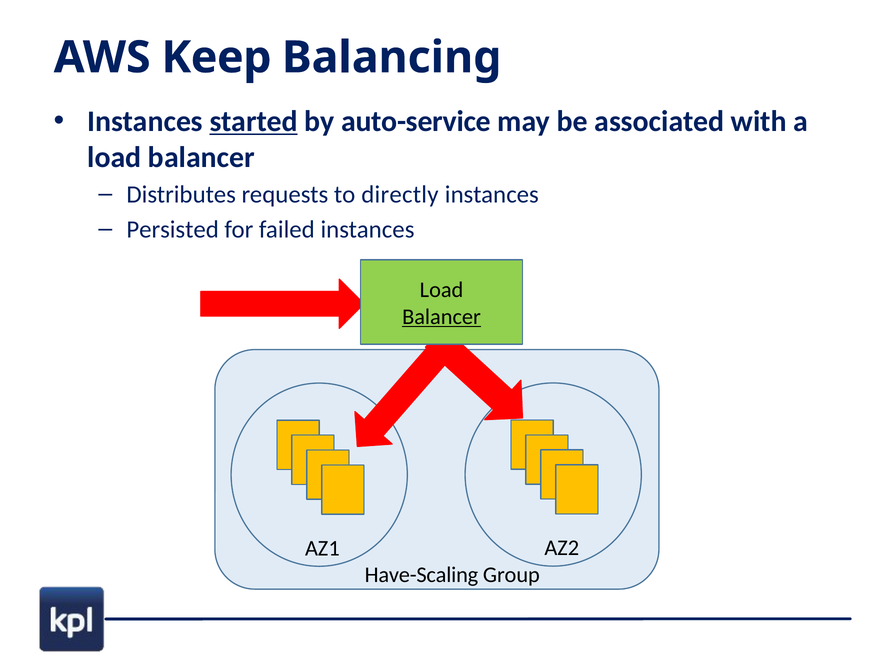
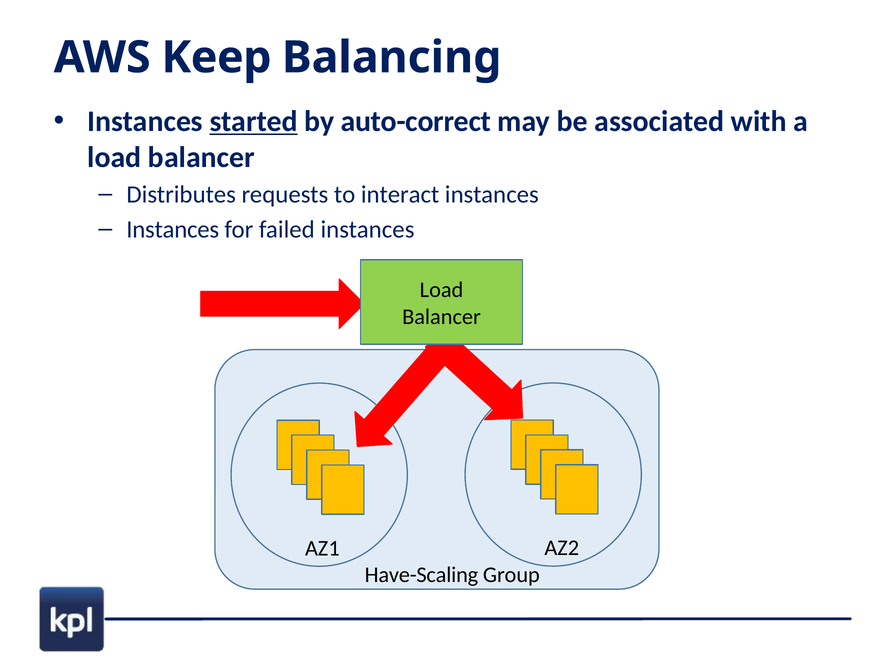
auto-service: auto-service -> auto-correct (416, 121)
directly: directly -> interact (400, 195)
Persisted: Persisted -> Instances (173, 229)
Balancer underline: present -> none (442, 317)
